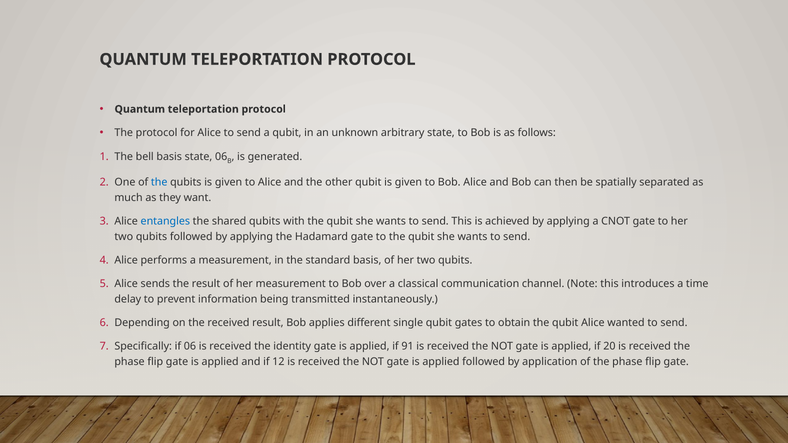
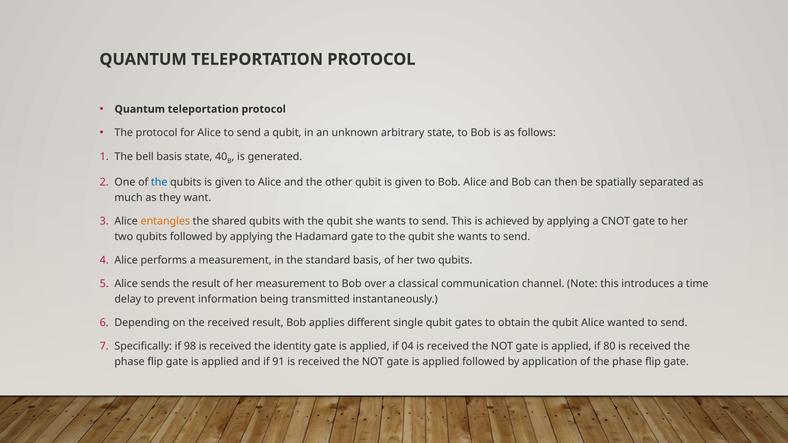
state 06: 06 -> 40 (221, 157)
entangles colour: blue -> orange (165, 221)
if 06: 06 -> 98 (190, 346)
91: 91 -> 04 (408, 346)
20: 20 -> 80 (609, 346)
12: 12 -> 91 (278, 362)
